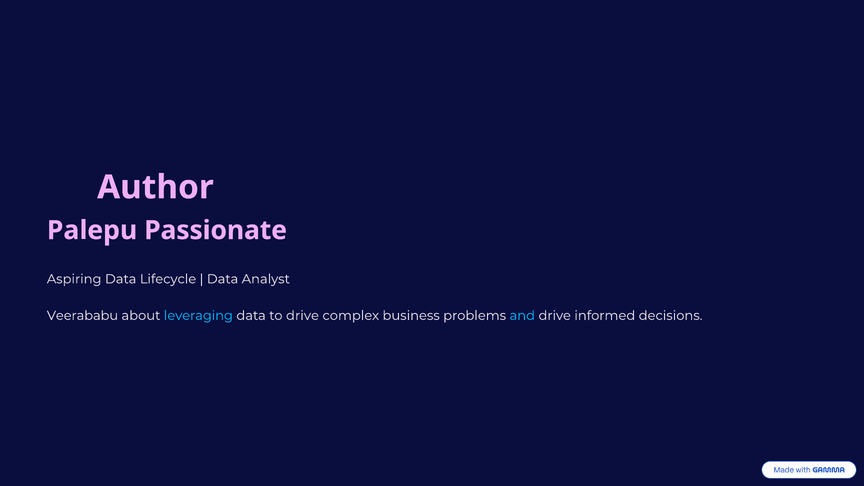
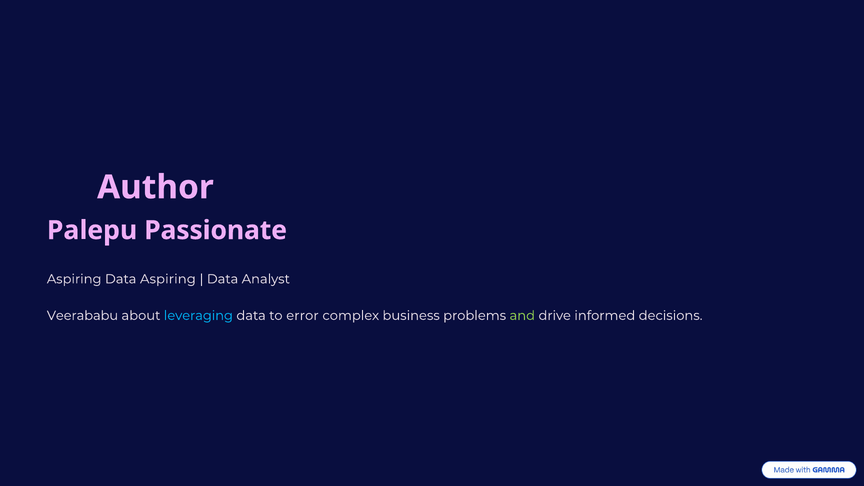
Data Lifecycle: Lifecycle -> Aspiring (168, 279)
to drive: drive -> error (302, 316)
and colour: light blue -> light green (522, 316)
